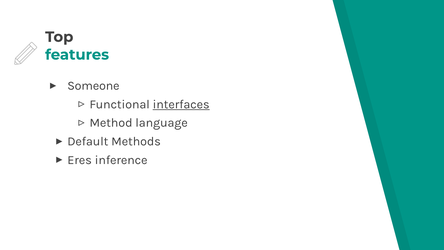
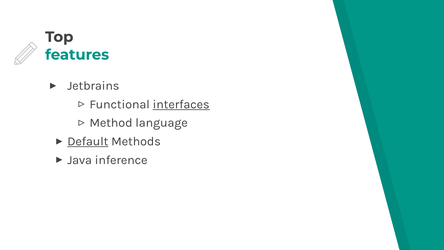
Someone: Someone -> Jetbrains (93, 86)
Default underline: none -> present (88, 141)
Eres: Eres -> Java (80, 160)
